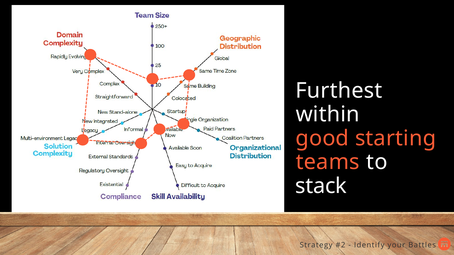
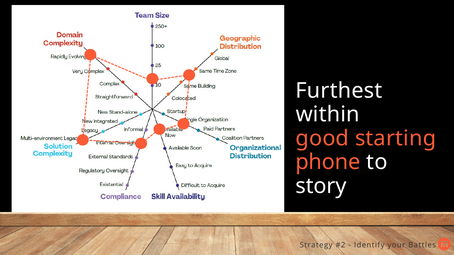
teams: teams -> phone (328, 162)
stack: stack -> story (321, 186)
